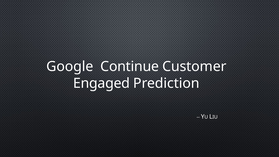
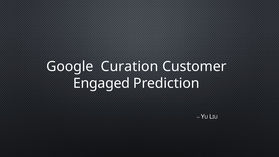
Continue: Continue -> Curation (130, 66)
